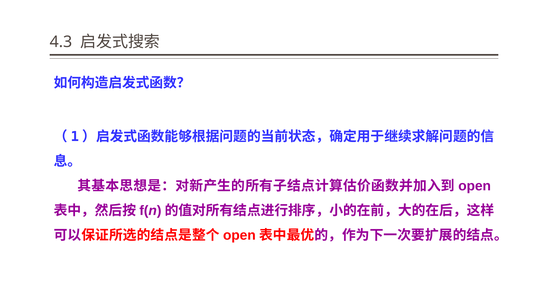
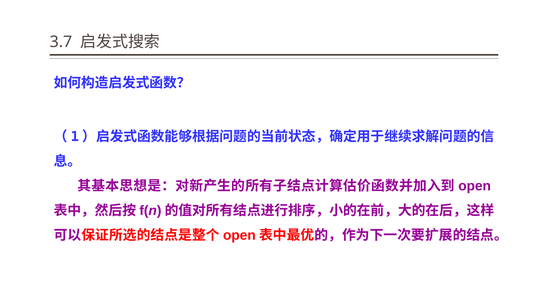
4.3: 4.3 -> 3.7 (61, 42)
